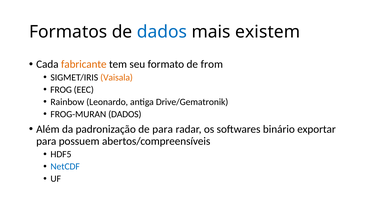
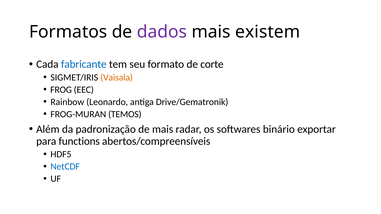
dados colour: blue -> purple (162, 32)
fabricante colour: orange -> blue (84, 64)
from: from -> corte (212, 64)
FROG-MURAN DADOS: DADOS -> TEMOS (125, 114)
de para: para -> mais (163, 129)
possuem: possuem -> functions (79, 141)
